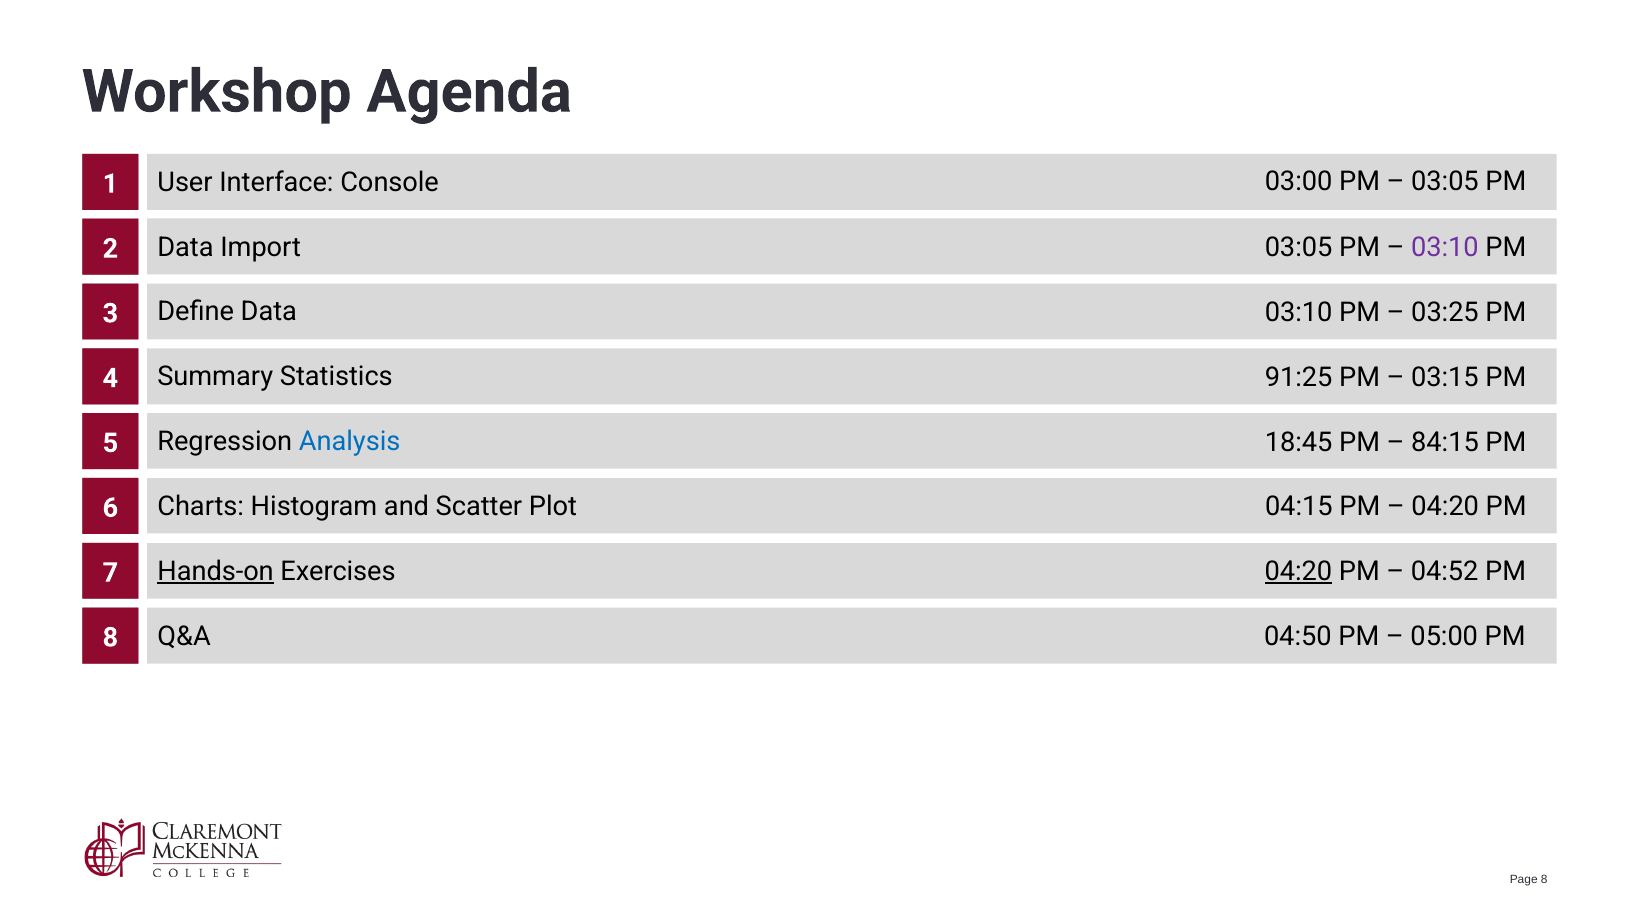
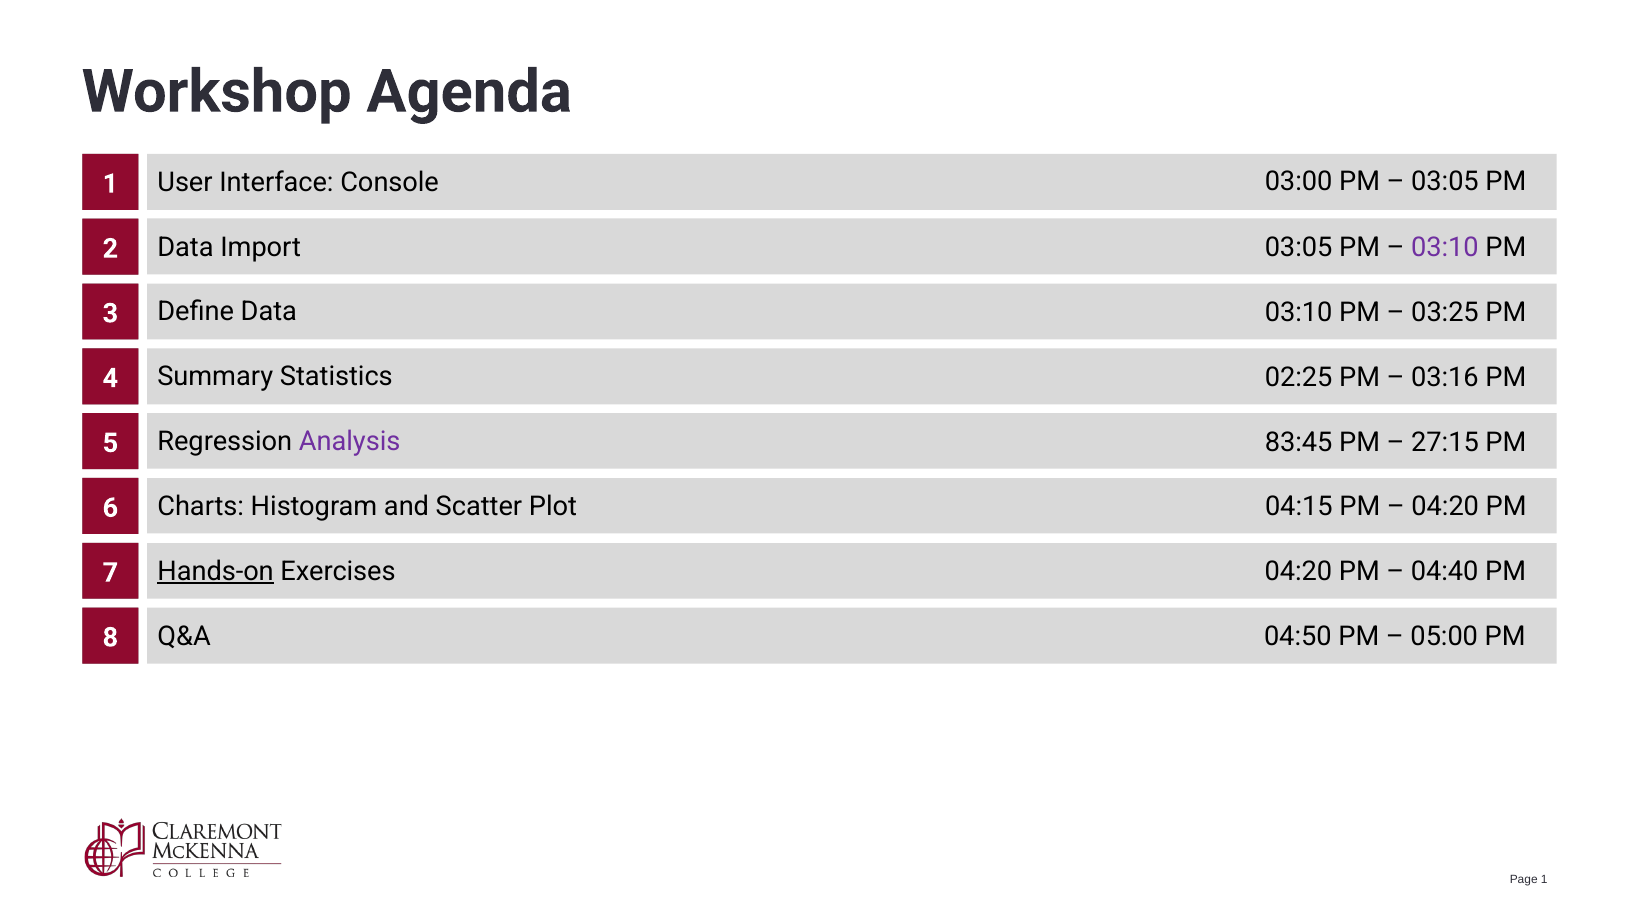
91:25: 91:25 -> 02:25 (1299, 377)
03:15: 03:15 -> 03:16 (1445, 377)
Analysis colour: blue -> purple (350, 442)
18:45: 18:45 -> 83:45 (1299, 442)
84:15: 84:15 -> 27:15 (1445, 442)
04:20 underline: present -> none (1298, 572)
04:52: 04:52 -> 04:40 (1445, 572)
8: 8 -> 1 (1544, 881)
